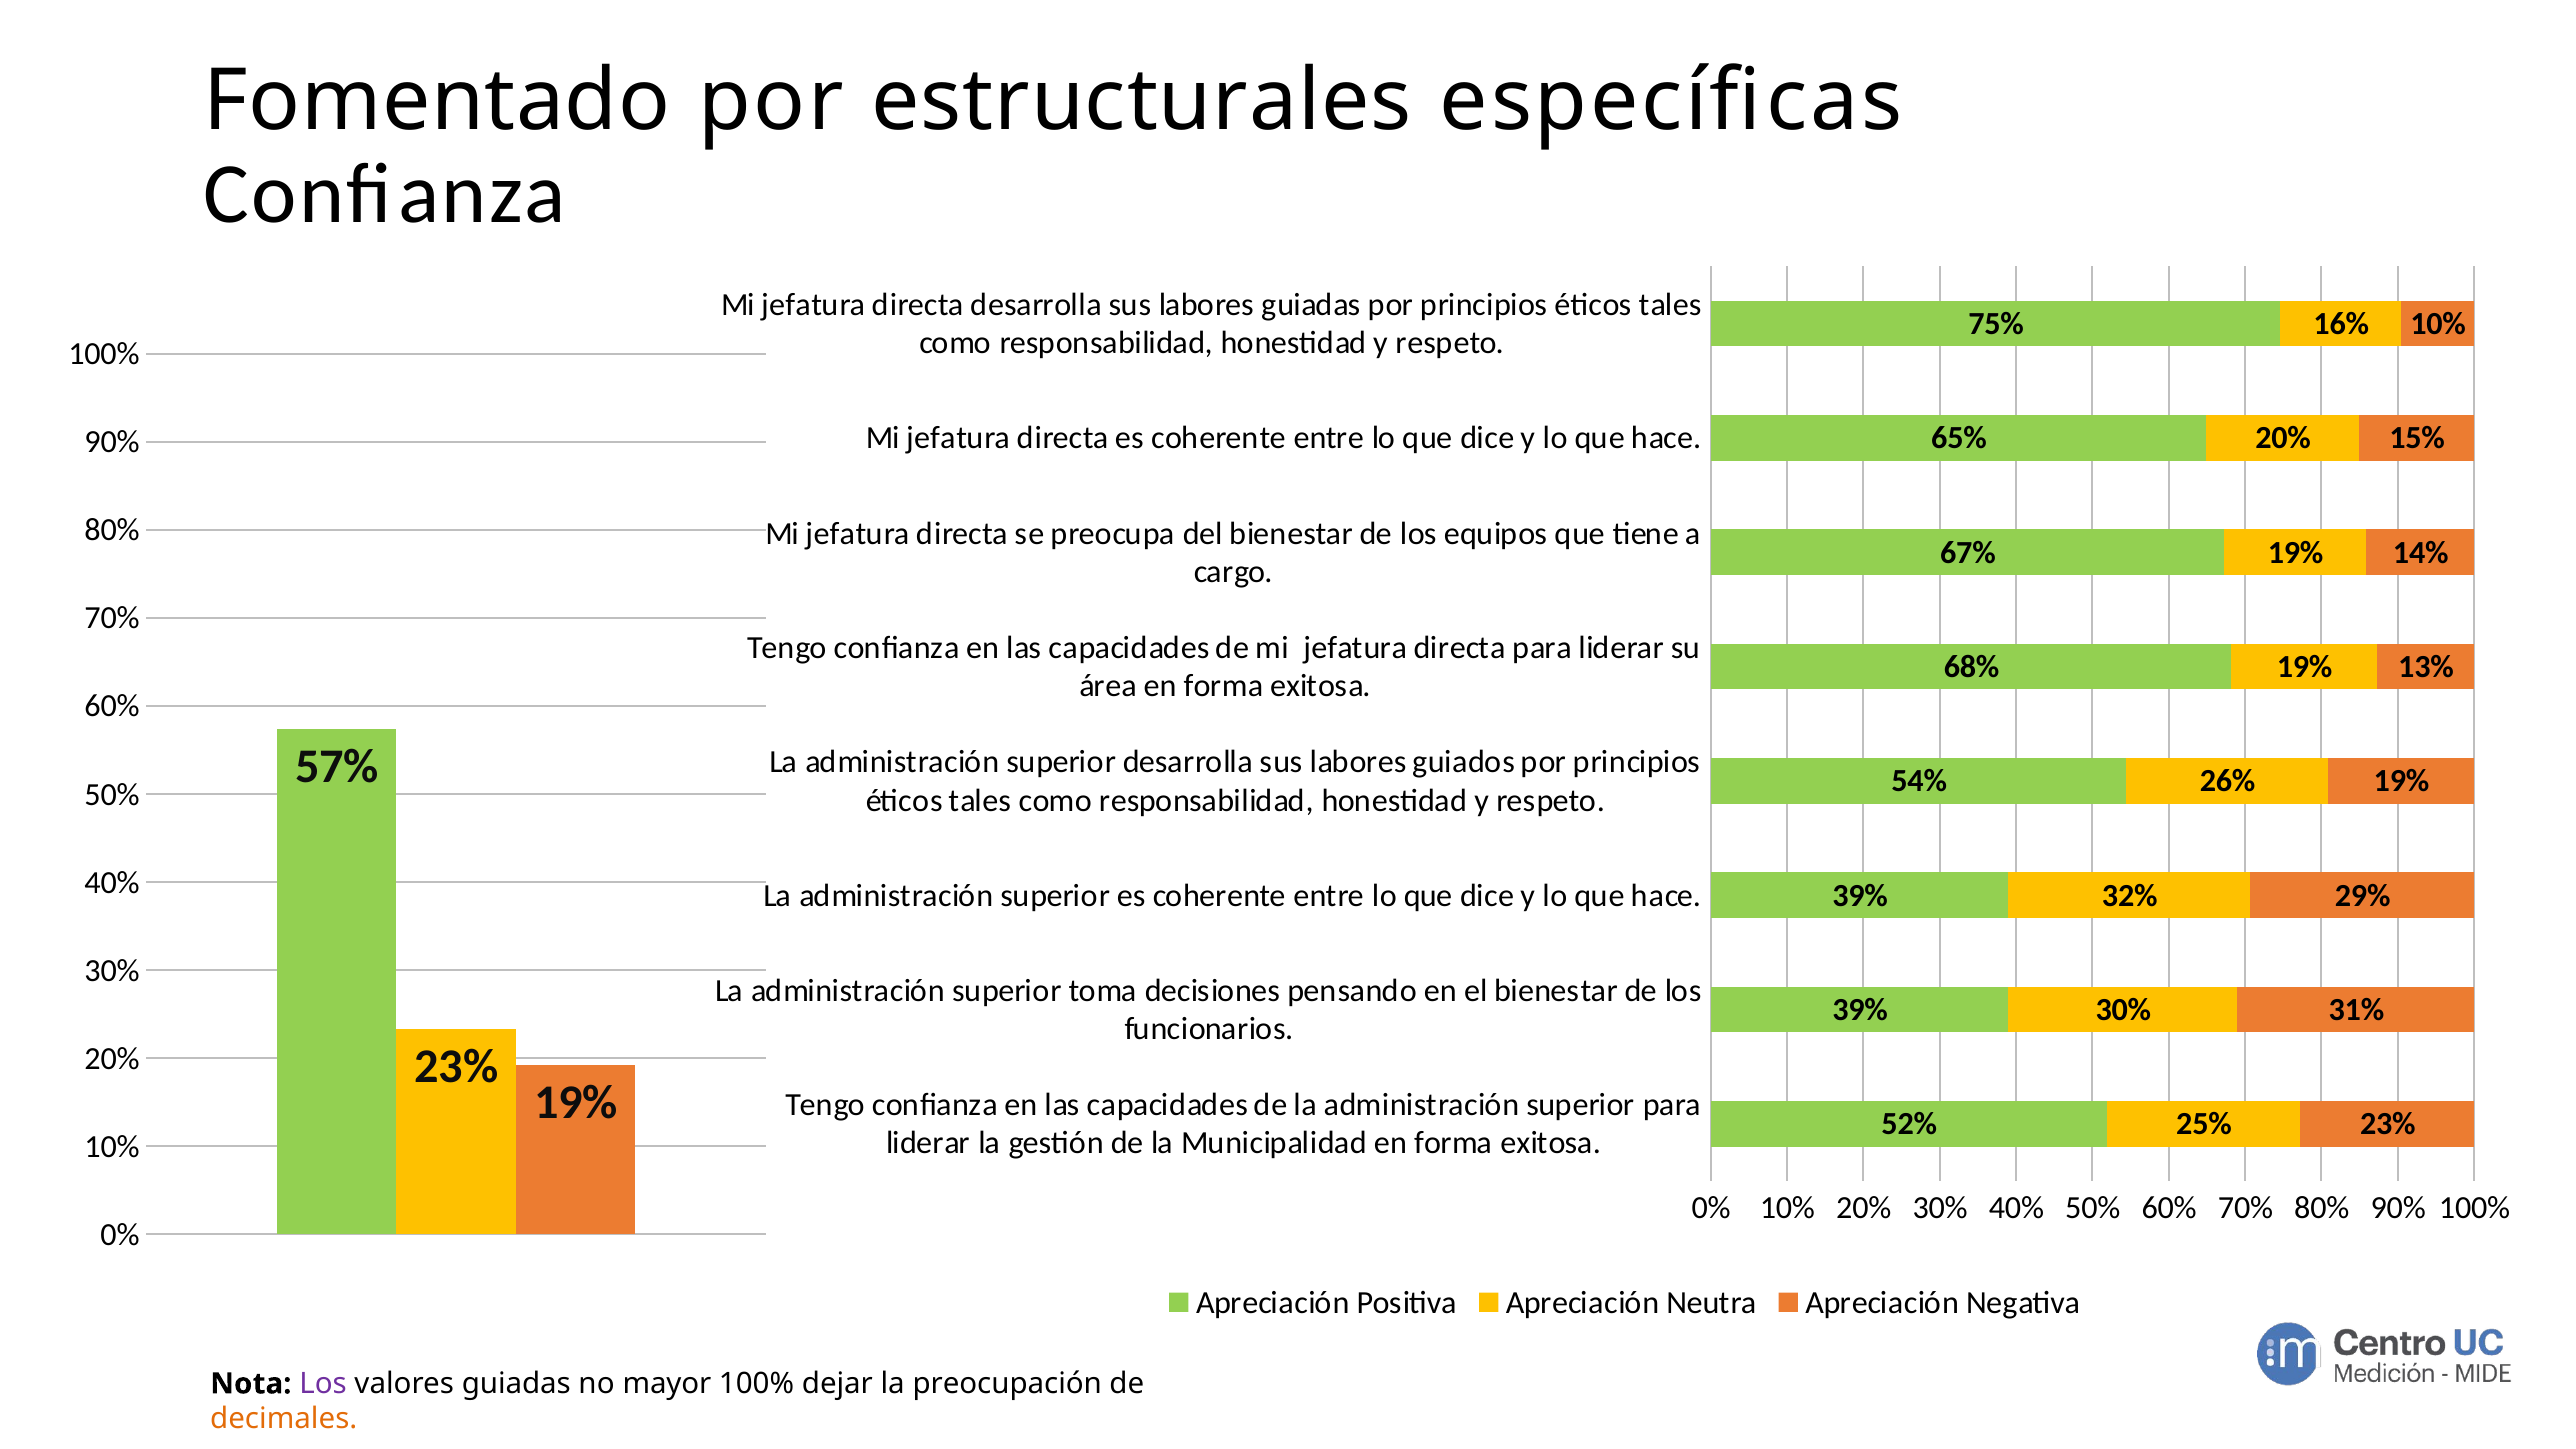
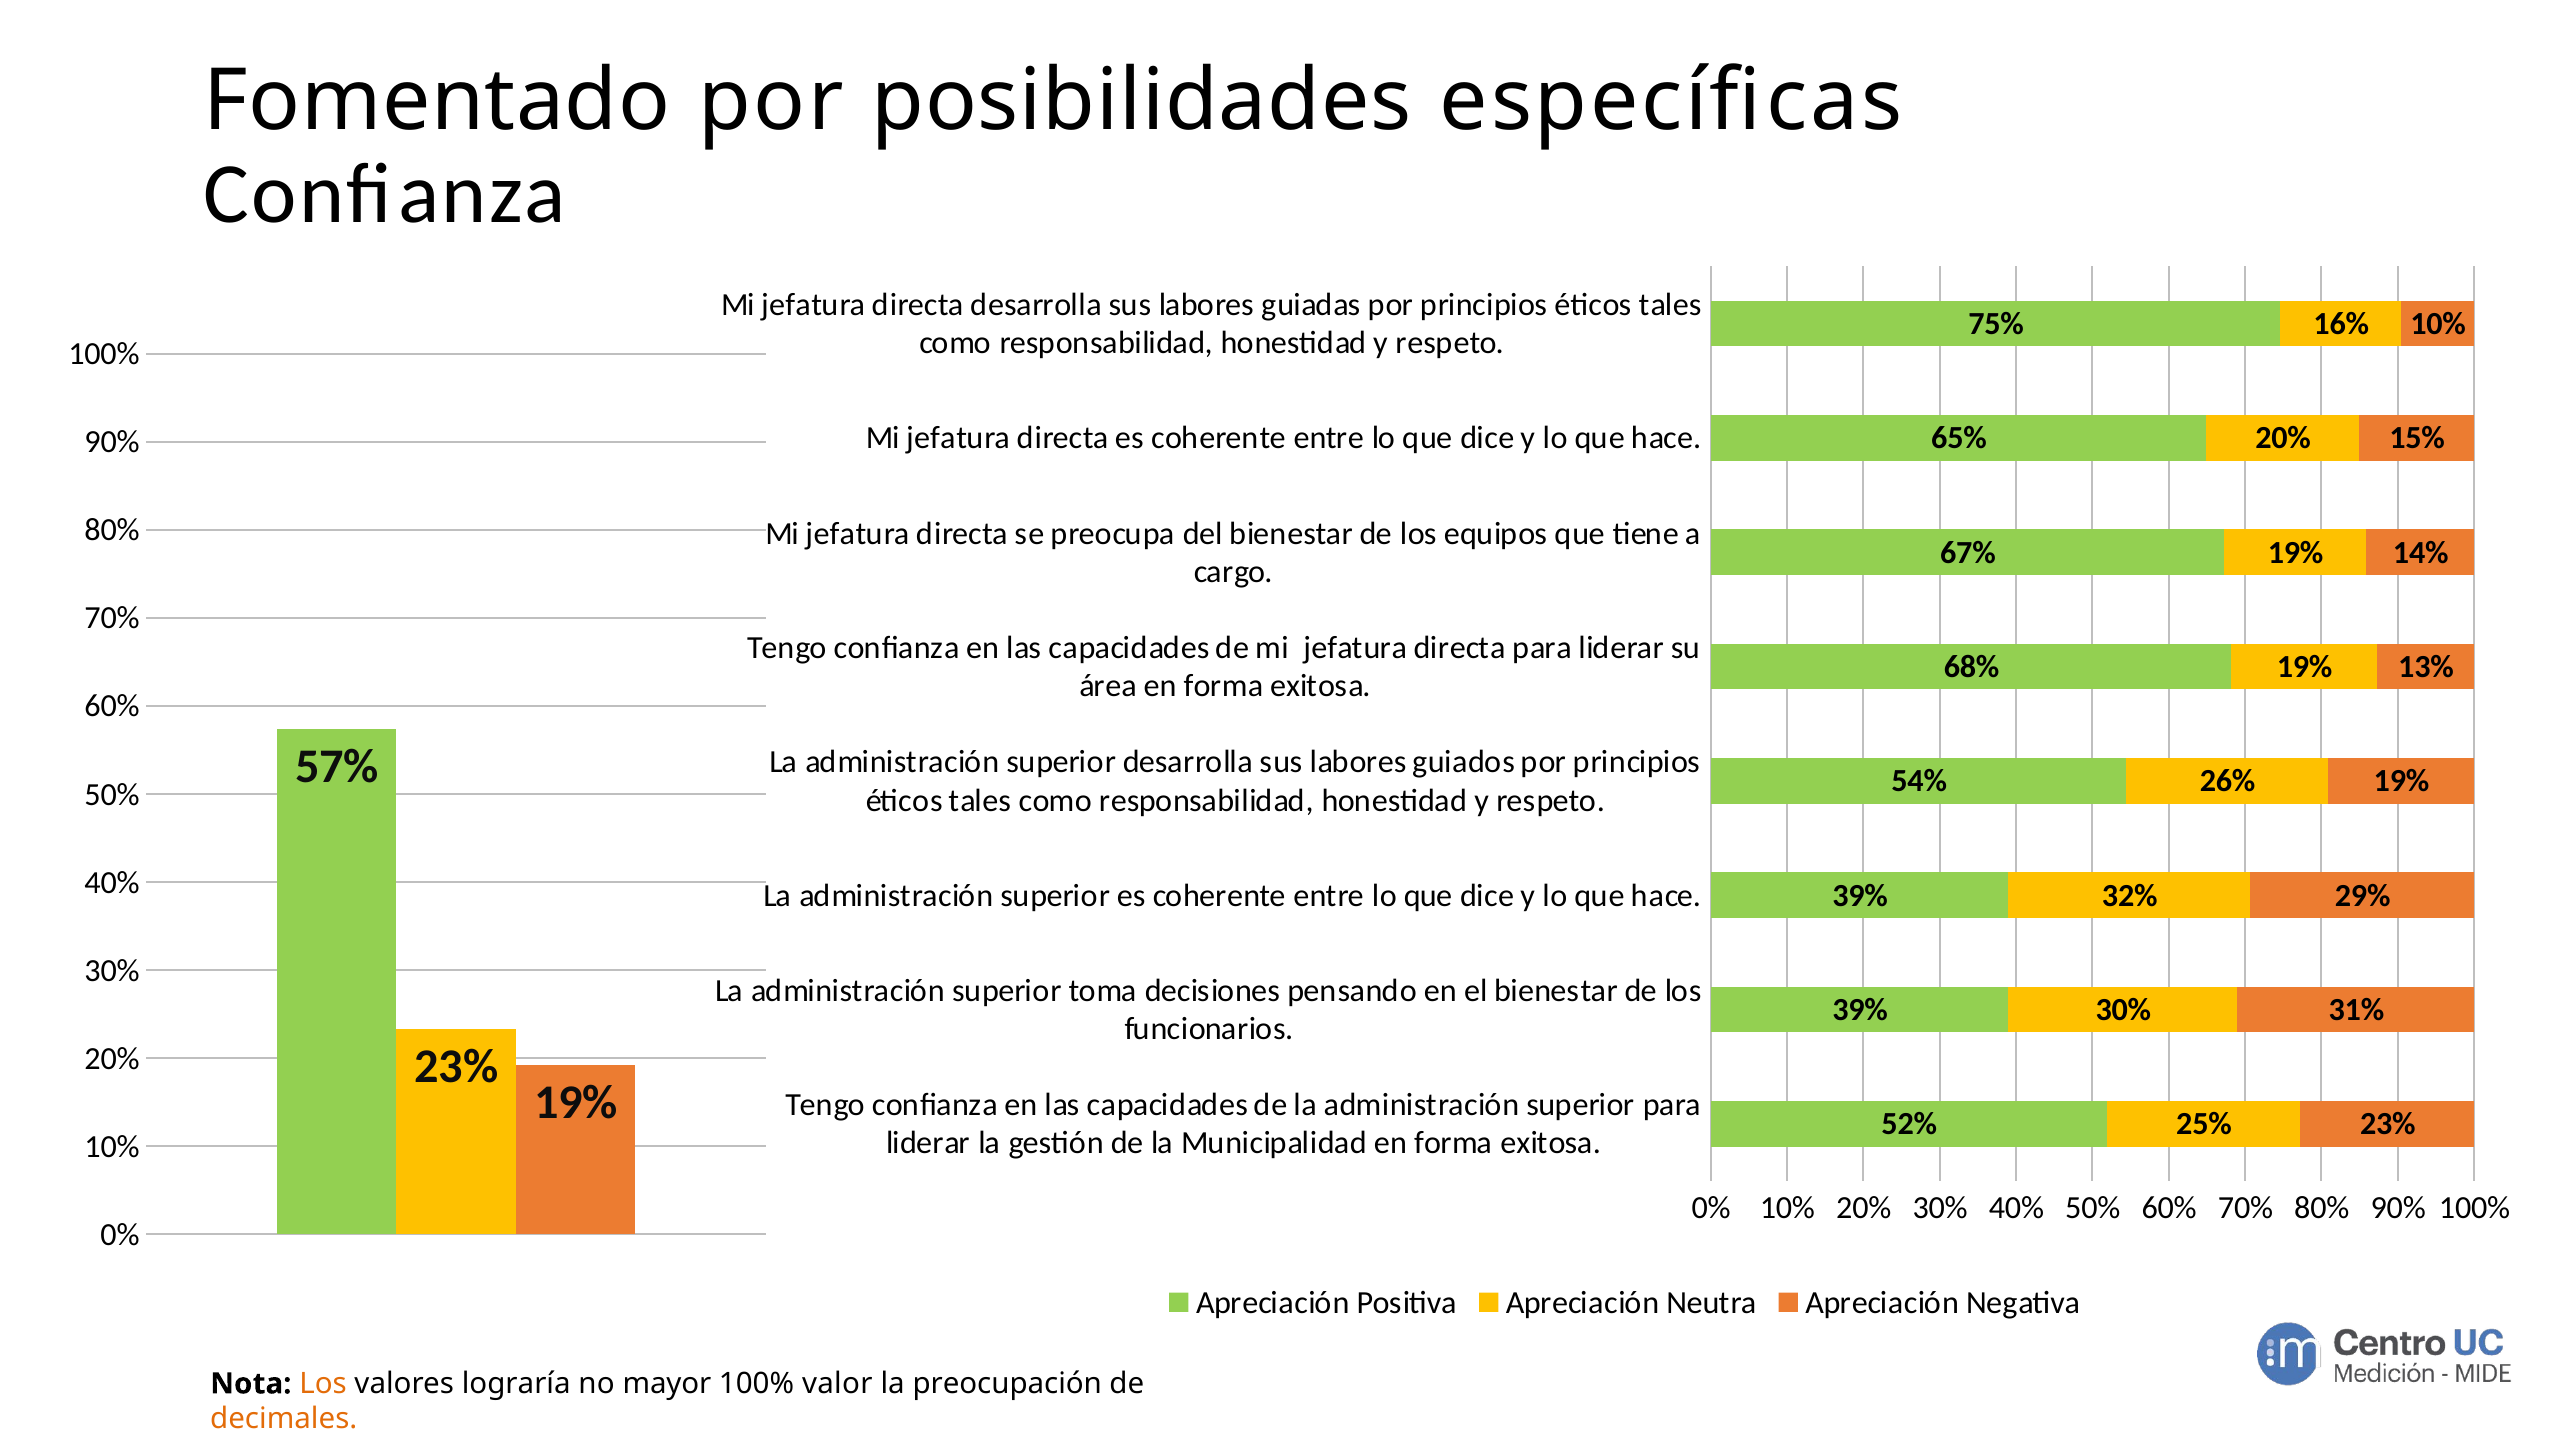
estructurales: estructurales -> posibilidades (1142, 101)
Los colour: purple -> orange (323, 1384)
valores guiadas: guiadas -> lograría (516, 1384)
dejar: dejar -> valor (837, 1384)
